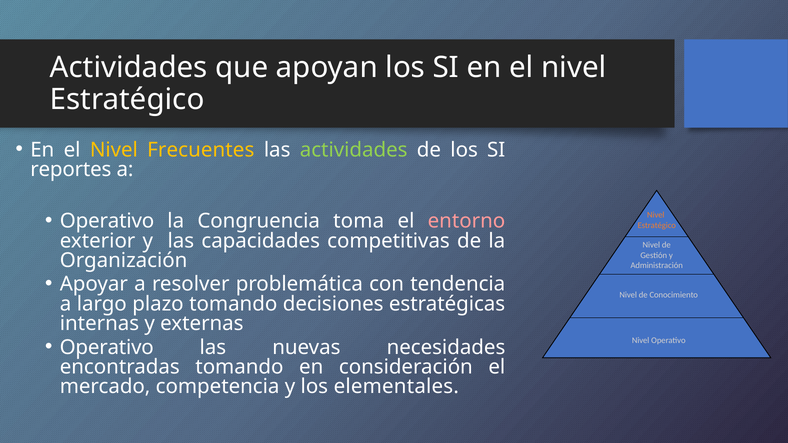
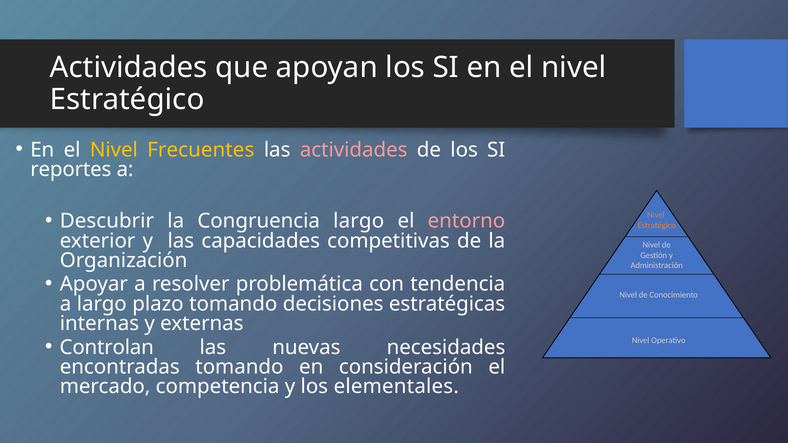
actividades colour: light green -> pink (354, 150)
Operativo: Operativo -> Descubrir (107, 221)
Congruencia toma: toma -> largo (359, 221)
Operativo: Operativo -> Controlan (107, 347)
